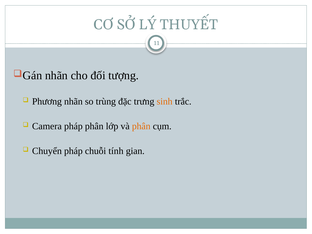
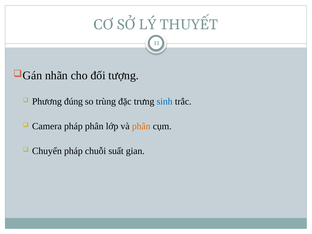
Phương nhãn: nhãn -> đúng (73, 101)
sinh colour: orange -> blue (165, 101)
tính: tính -> suất (116, 151)
